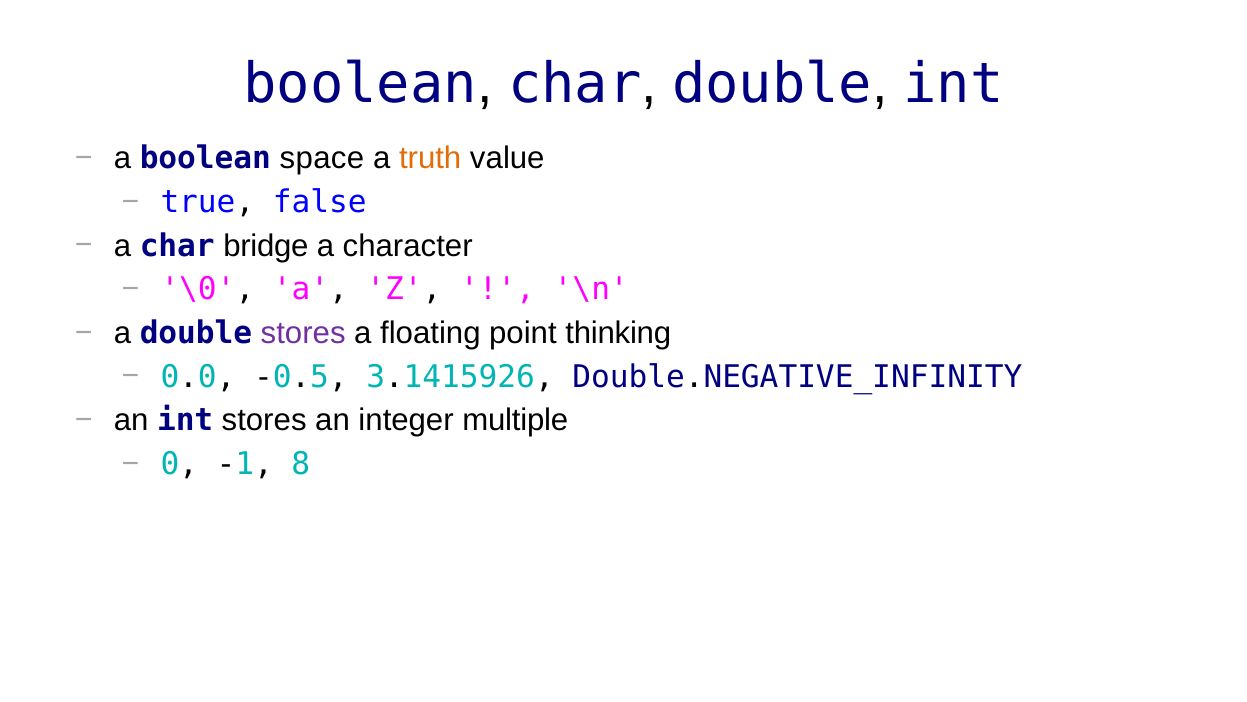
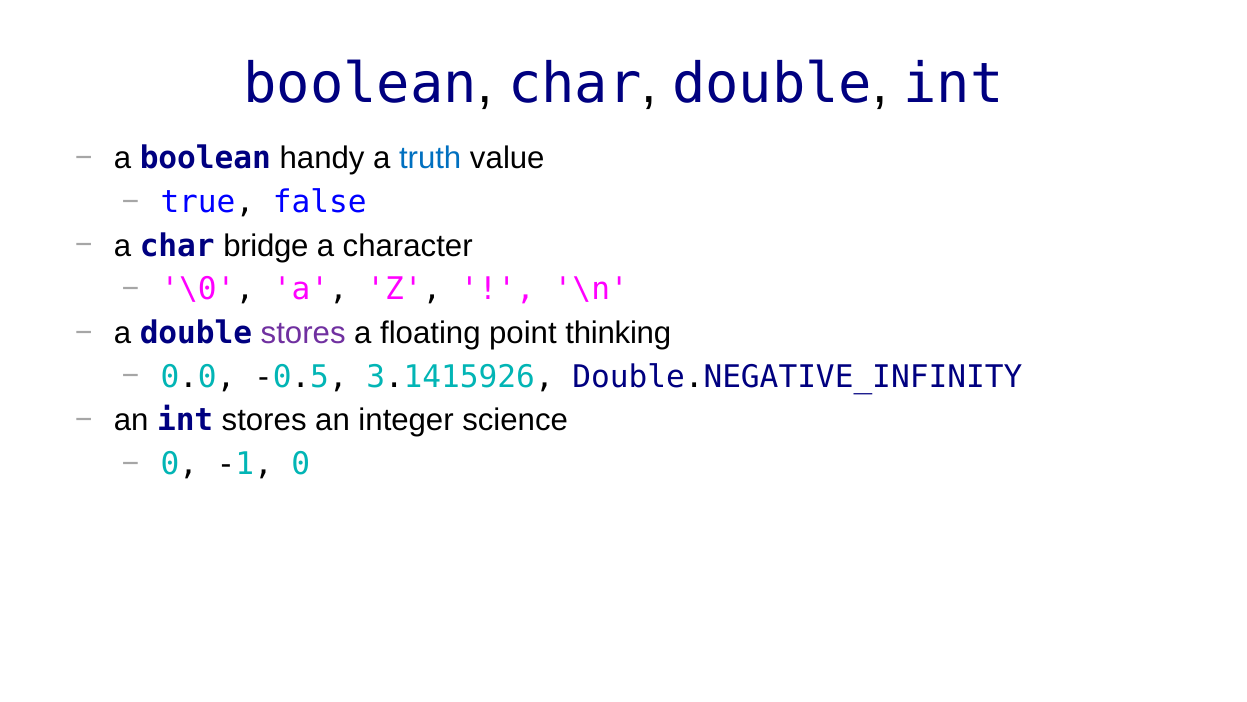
space: space -> handy (322, 158)
truth colour: orange -> blue (430, 158)
multiple: multiple -> science (515, 420)
-1 8: 8 -> 0 (301, 464)
